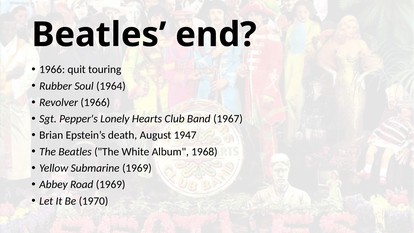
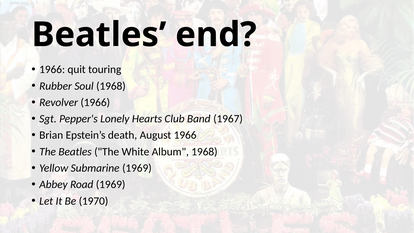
Soul 1964: 1964 -> 1968 (111, 86)
August 1947: 1947 -> 1966 (185, 135)
